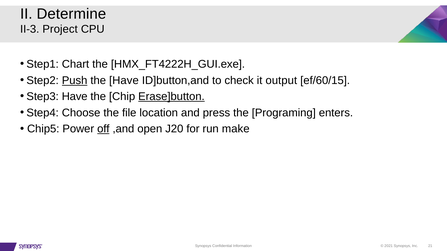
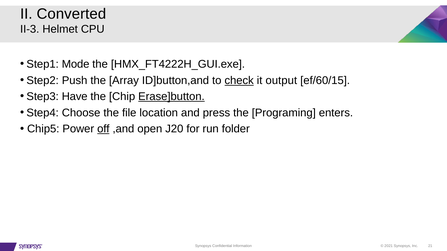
Determine: Determine -> Converted (71, 14)
Project: Project -> Helmet (60, 29)
Chart: Chart -> Mode (76, 64)
Push underline: present -> none (75, 81)
the Have: Have -> Array (124, 81)
check underline: none -> present (239, 81)
make: make -> folder (236, 129)
